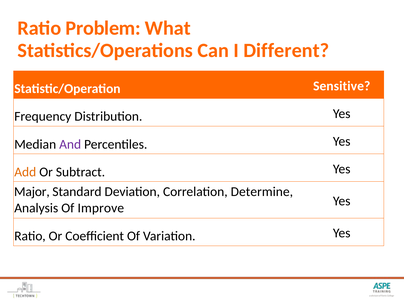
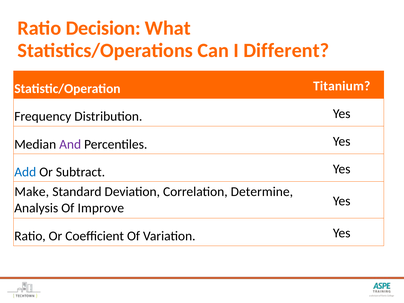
Problem: Problem -> Decision (103, 28)
Sensitive: Sensitive -> Titanium (342, 86)
Add colour: orange -> blue (25, 172)
Major: Major -> Make (32, 192)
